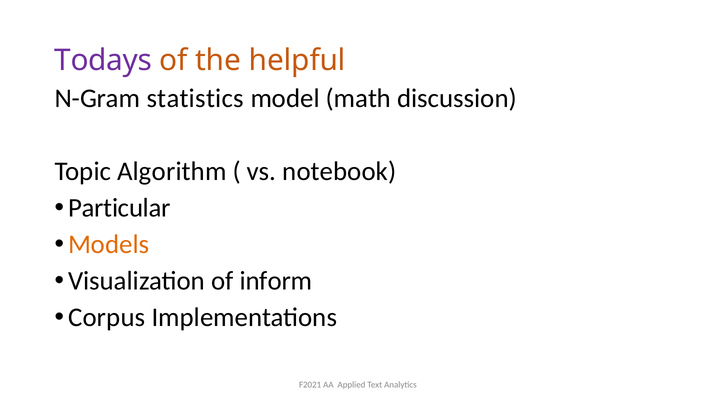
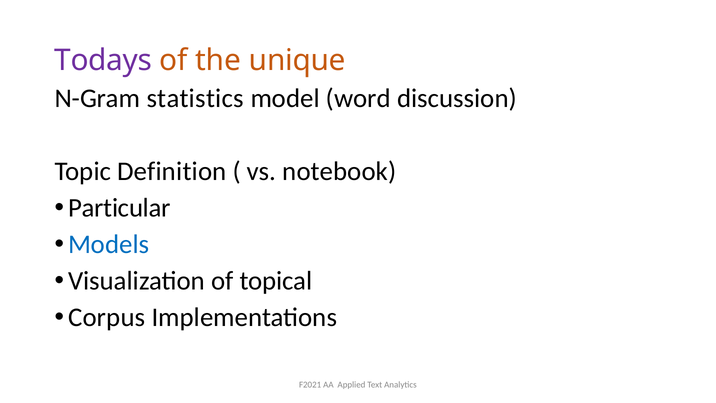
helpful: helpful -> unique (297, 60)
math: math -> word (358, 98)
Algorithm: Algorithm -> Definition (172, 171)
Models colour: orange -> blue (109, 244)
inform: inform -> topical (276, 280)
